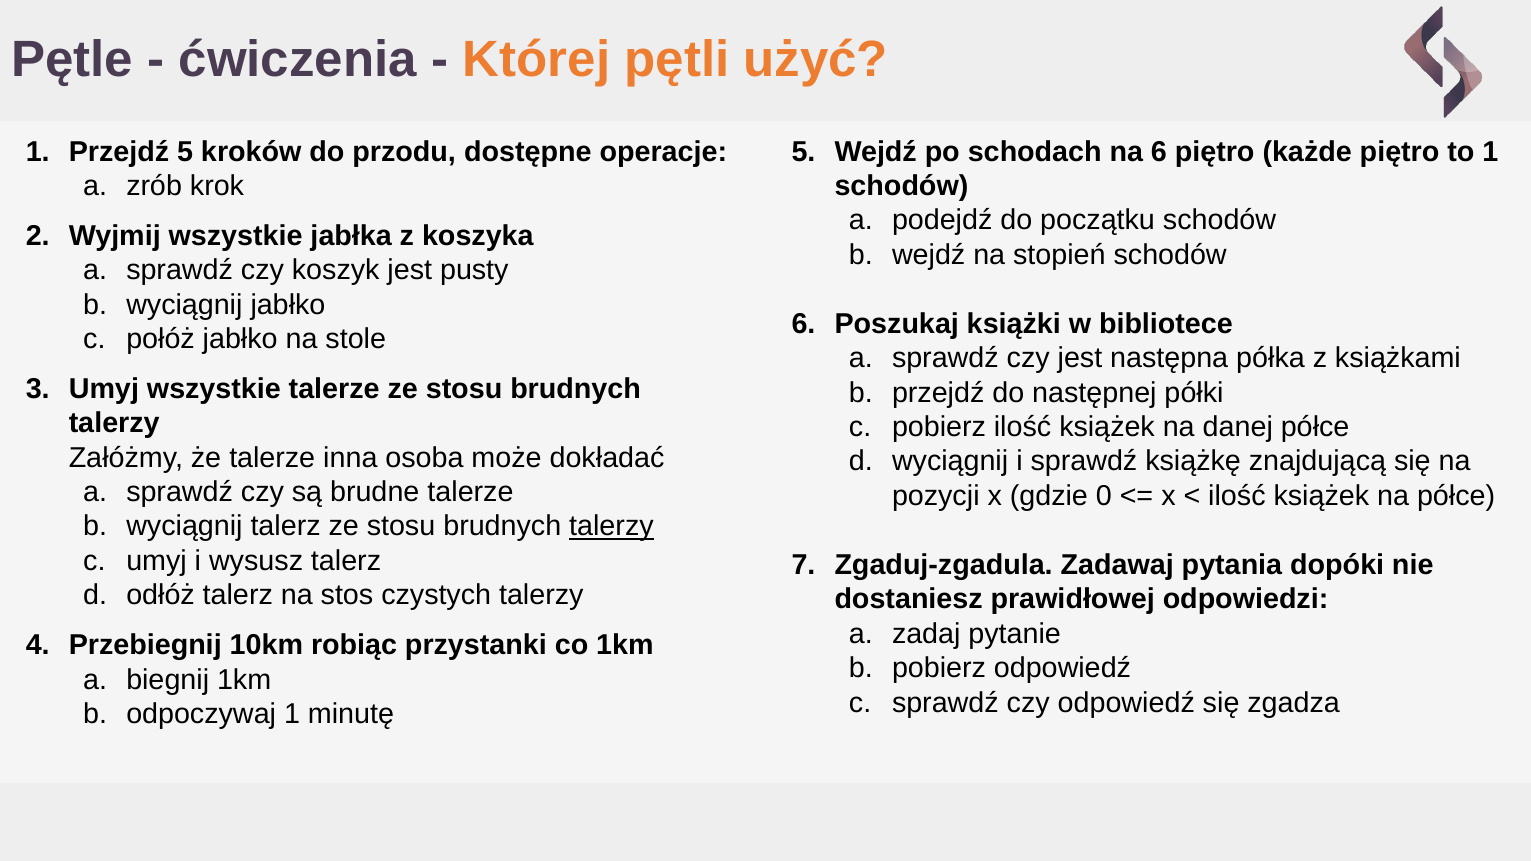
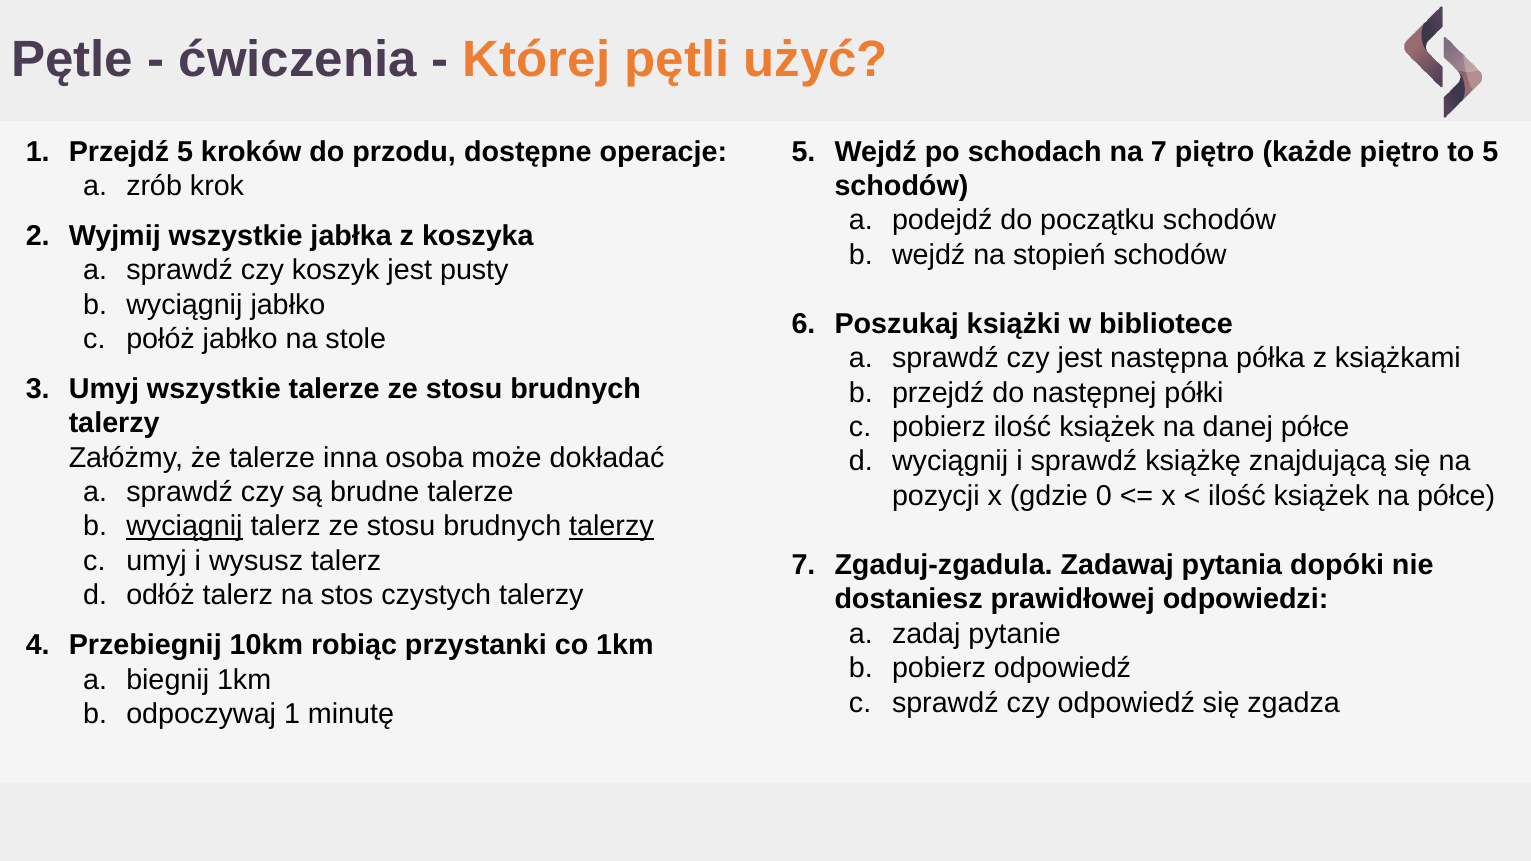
na 6: 6 -> 7 (1159, 152)
to 1: 1 -> 5 (1490, 152)
wyciągnij underline: none -> present (184, 527)
